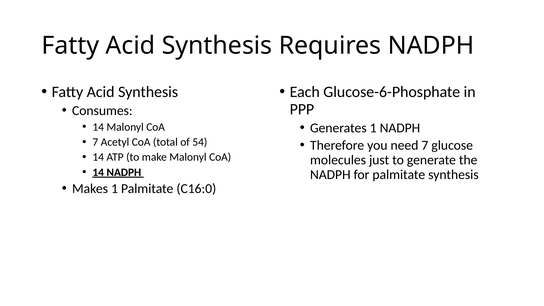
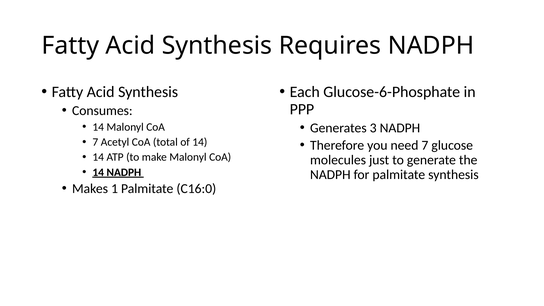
Generates 1: 1 -> 3 (373, 128)
of 54: 54 -> 14 (200, 142)
